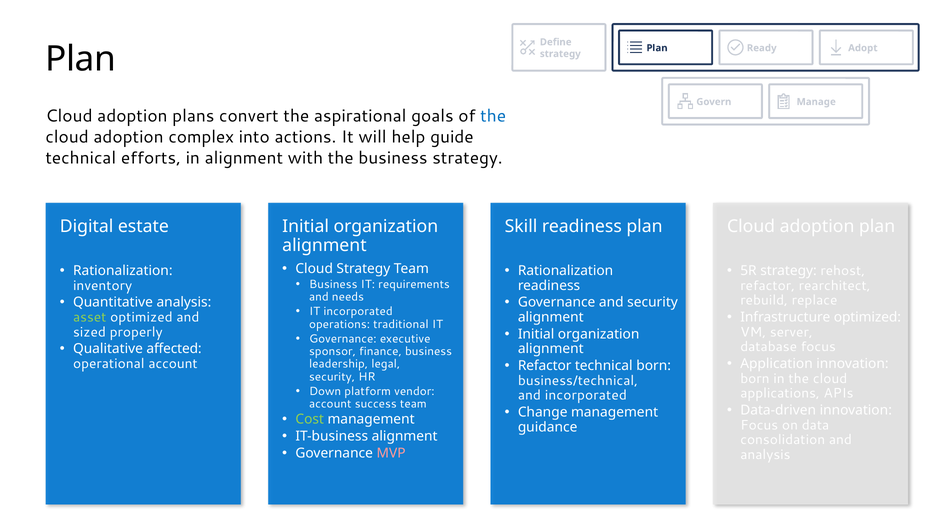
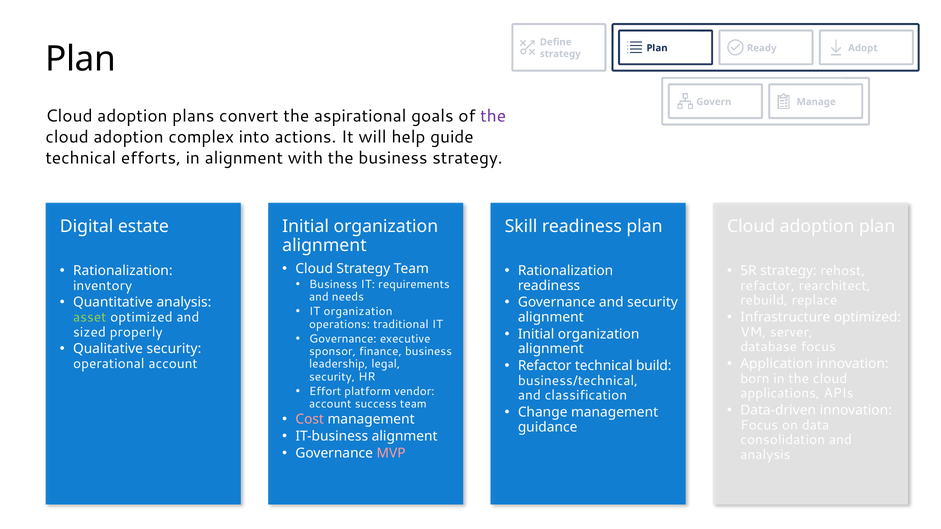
the colour: blue -> purple (493, 116)
IT incorporated: incorporated -> organization (358, 312)
Qualitative affected: affected -> security (174, 349)
technical born: born -> build (654, 366)
Down: Down -> Effort (325, 391)
and incorporated: incorporated -> classification (586, 396)
Cost colour: light green -> pink (310, 420)
